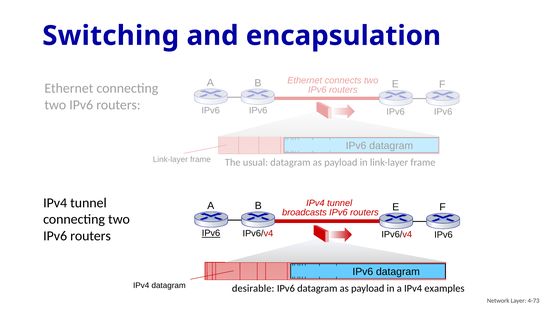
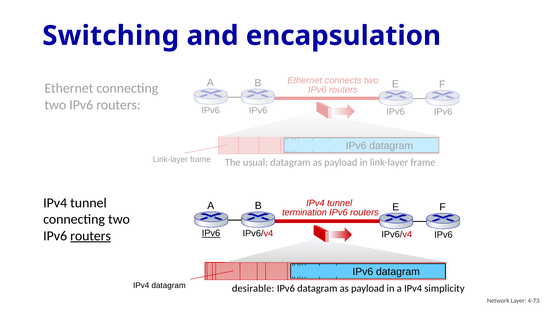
broadcasts: broadcasts -> termination (304, 213)
routers underline: none -> present (91, 236)
examples: examples -> simplicity (444, 289)
